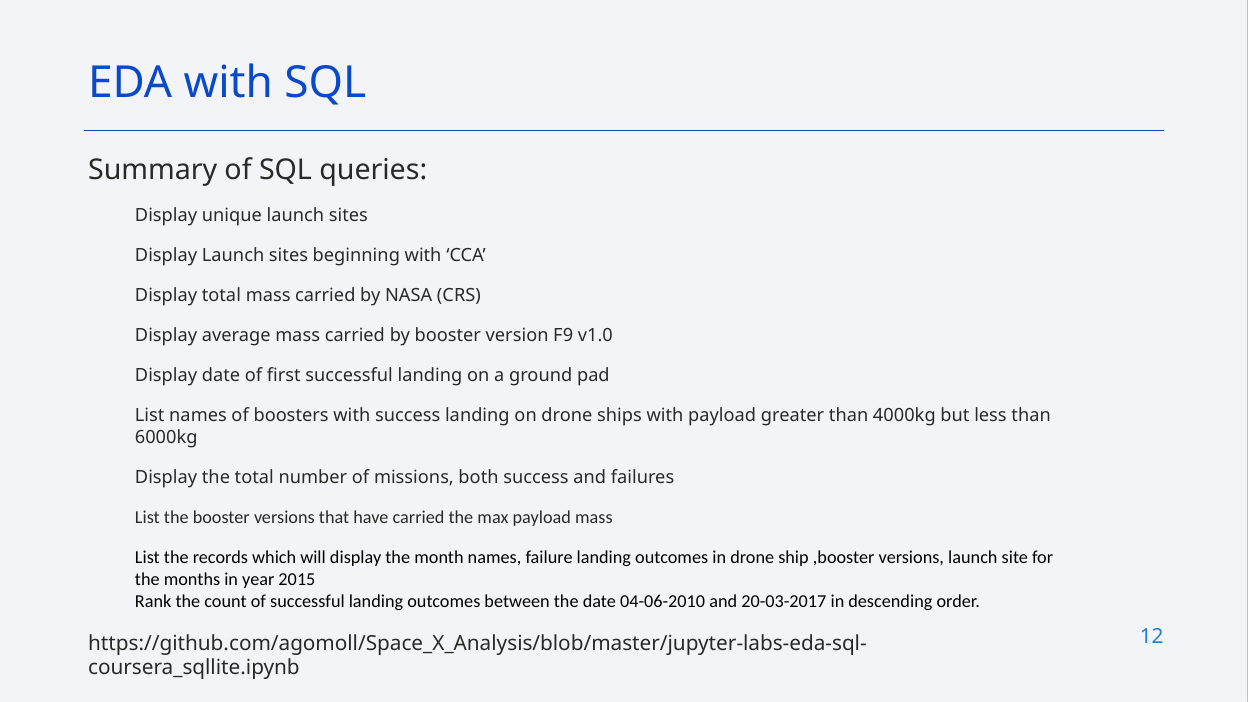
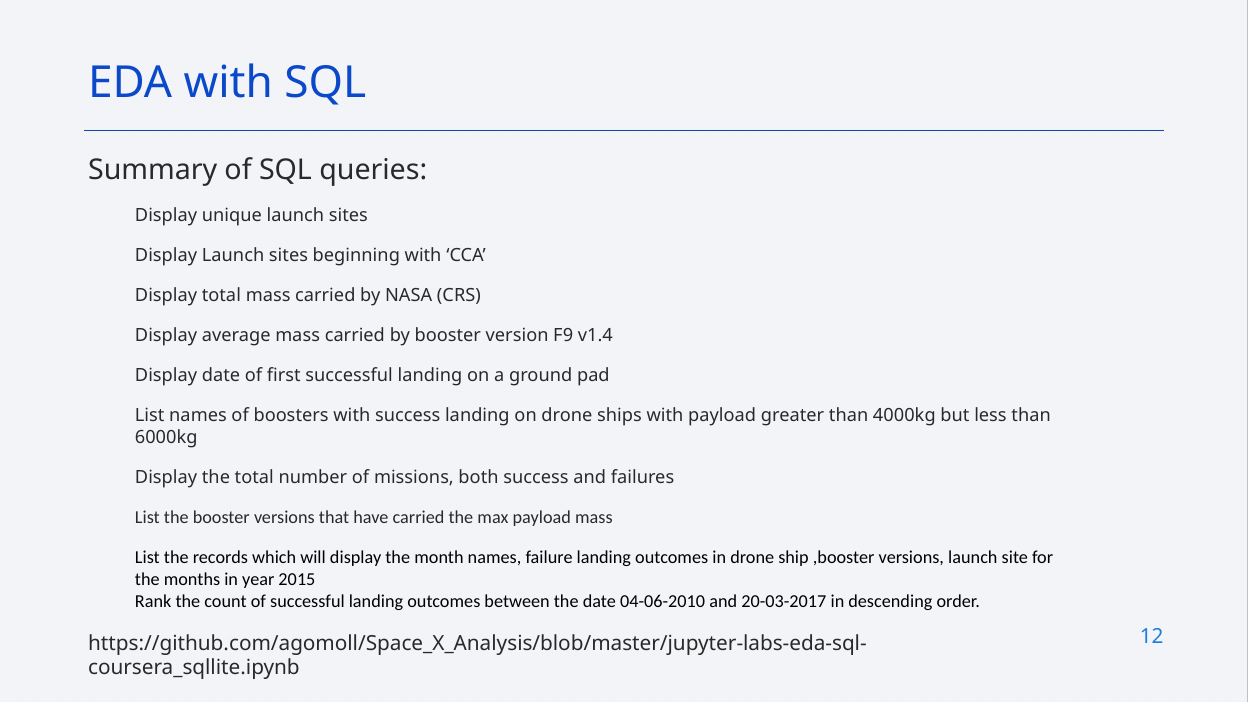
v1.0: v1.0 -> v1.4 (595, 336)
